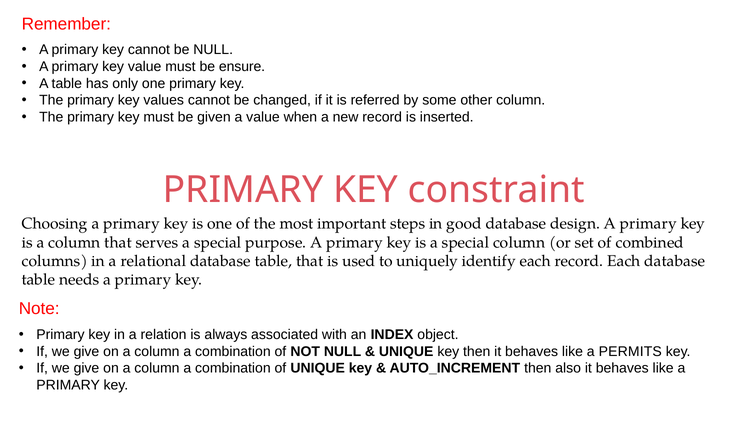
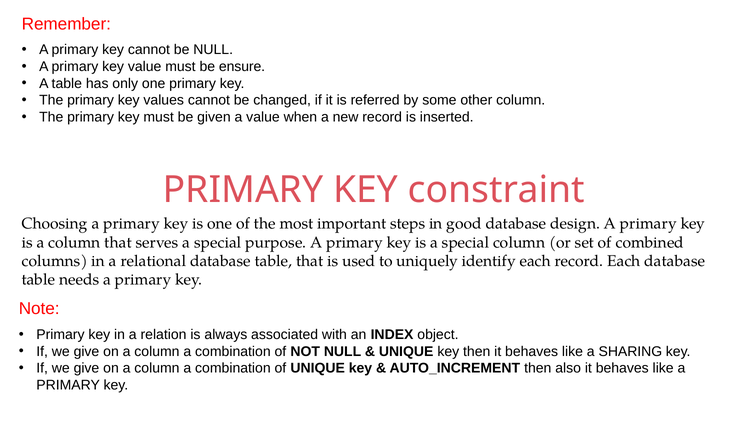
PERMITS: PERMITS -> SHARING (630, 351)
